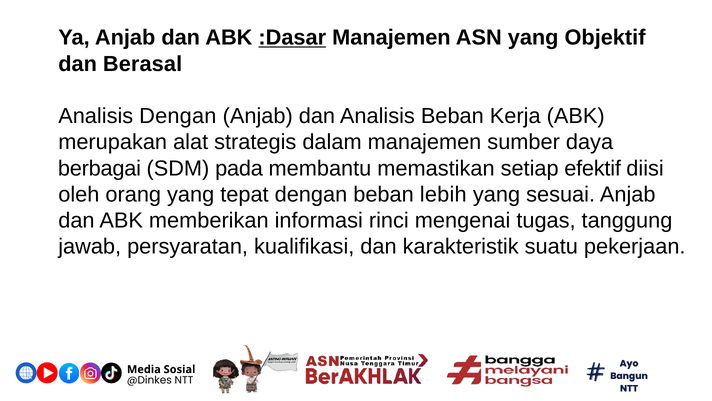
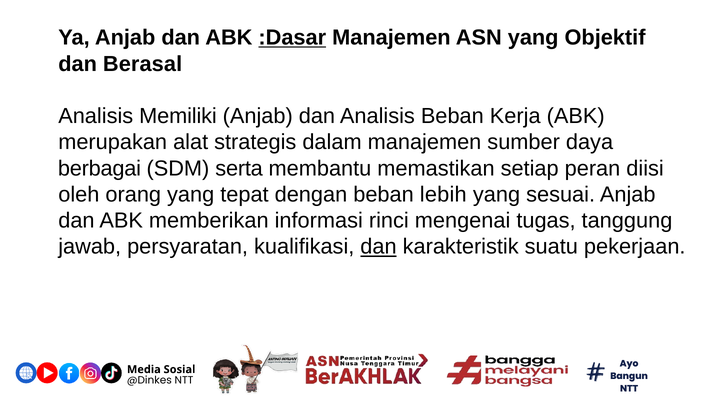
Analisis Dengan: Dengan -> Memiliki (178, 116)
pada: pada -> serta (239, 168)
efektif: efektif -> peran (593, 168)
dan underline: none -> present (379, 246)
